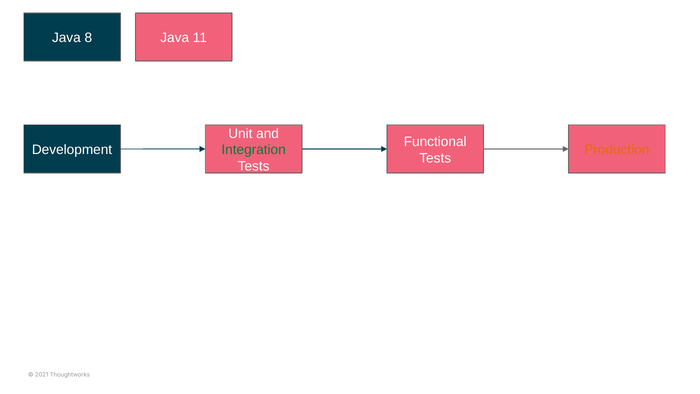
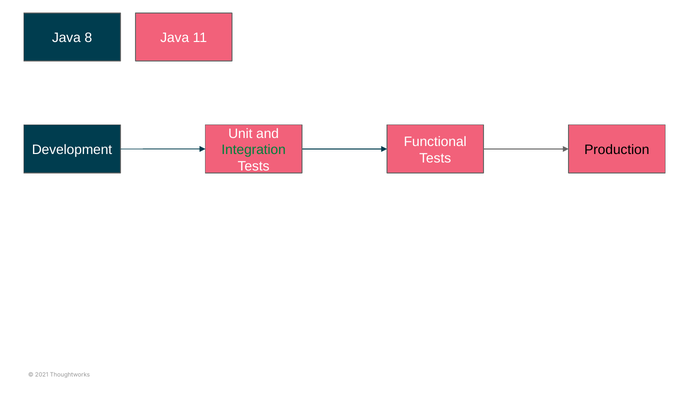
Production colour: orange -> black (617, 150)
